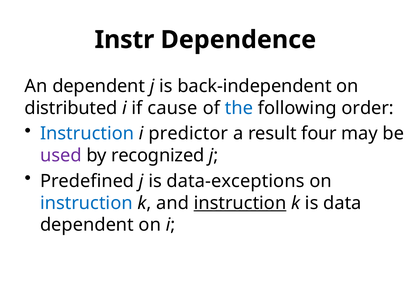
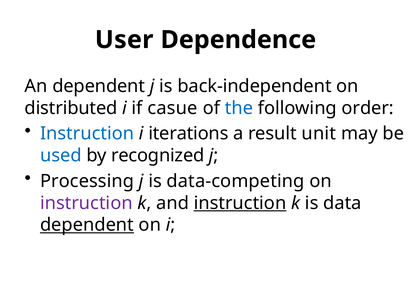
Instr: Instr -> User (124, 40)
cause: cause -> casue (172, 108)
predictor: predictor -> iterations (188, 134)
four: four -> unit (319, 134)
used colour: purple -> blue (61, 156)
Predefined: Predefined -> Processing (87, 181)
data-exceptions: data-exceptions -> data-competing (236, 181)
instruction colour: blue -> purple (86, 203)
dependent underline: none -> present (87, 225)
